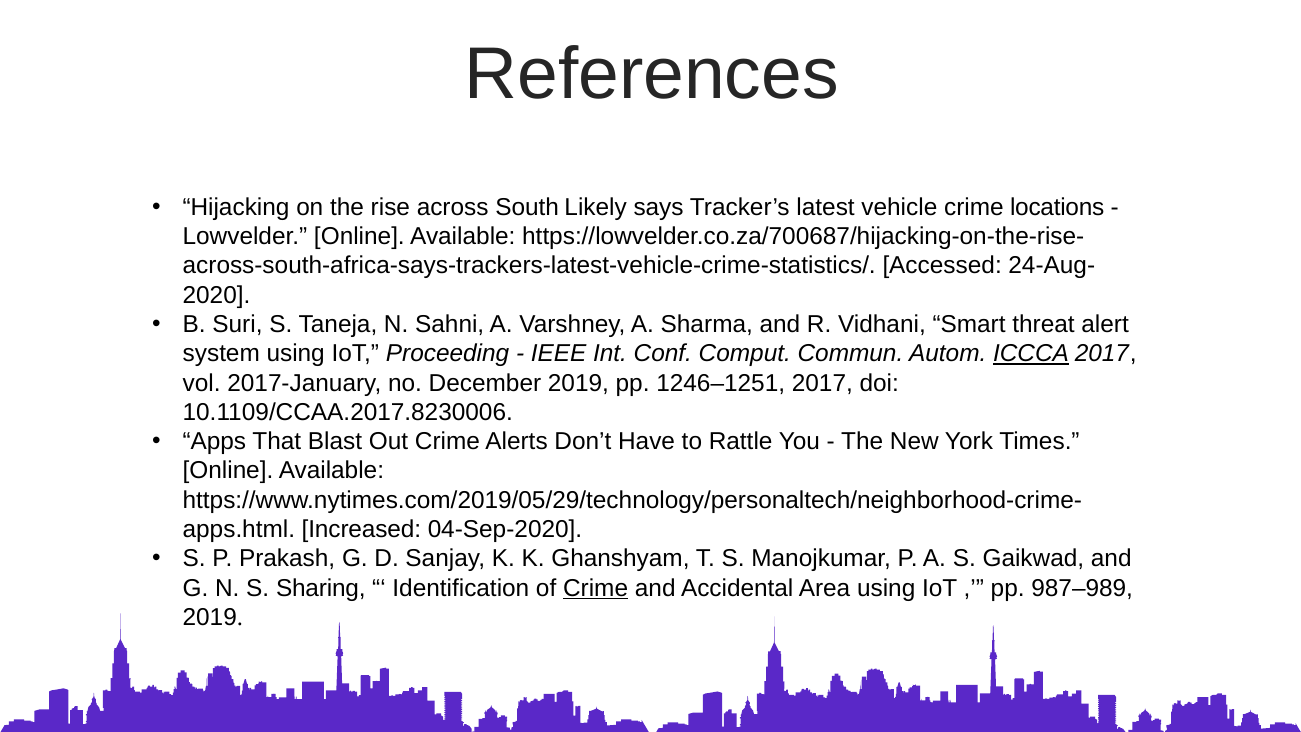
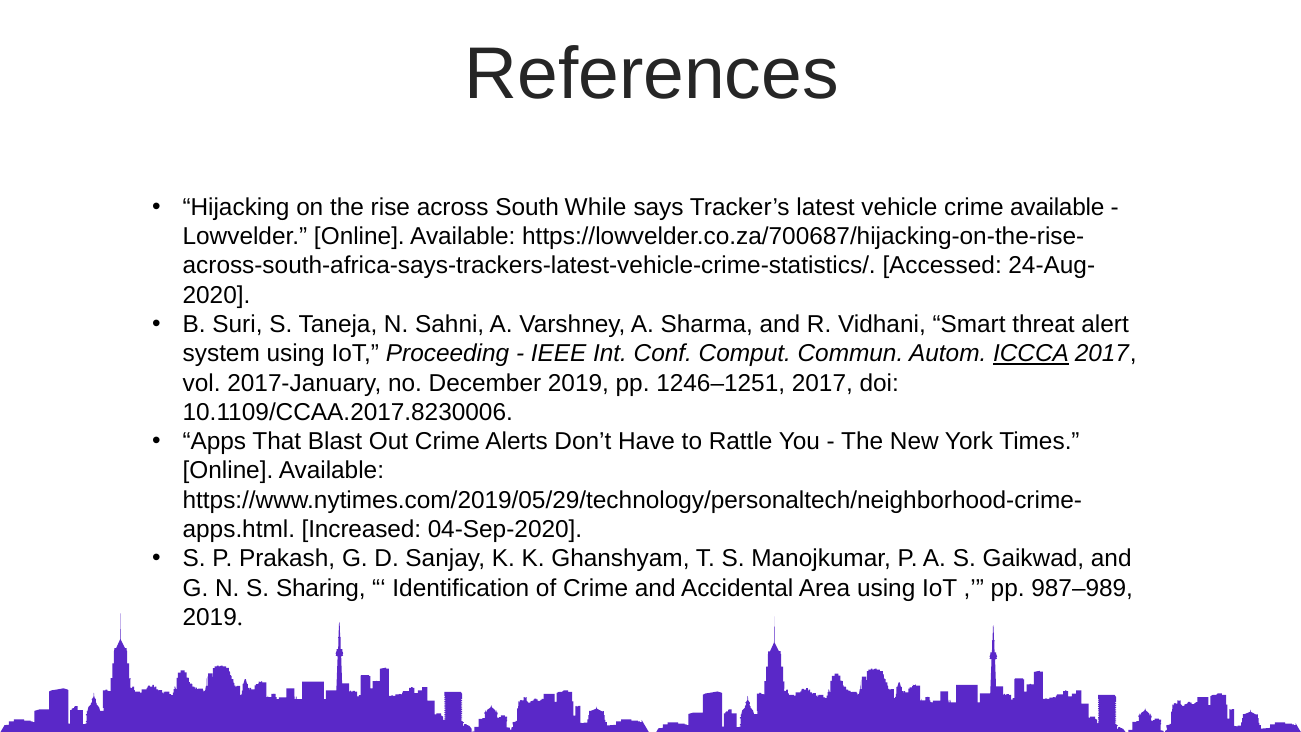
Likely: Likely -> While (596, 207)
crime locations: locations -> available (1057, 207)
Crime underline: present -> none (596, 588)
